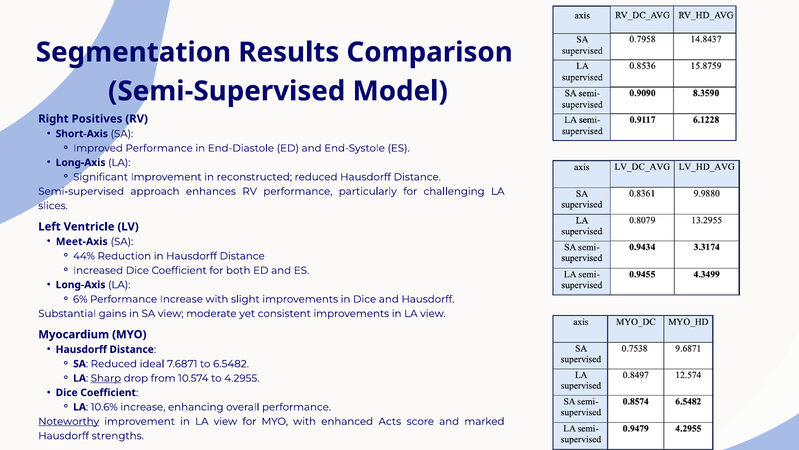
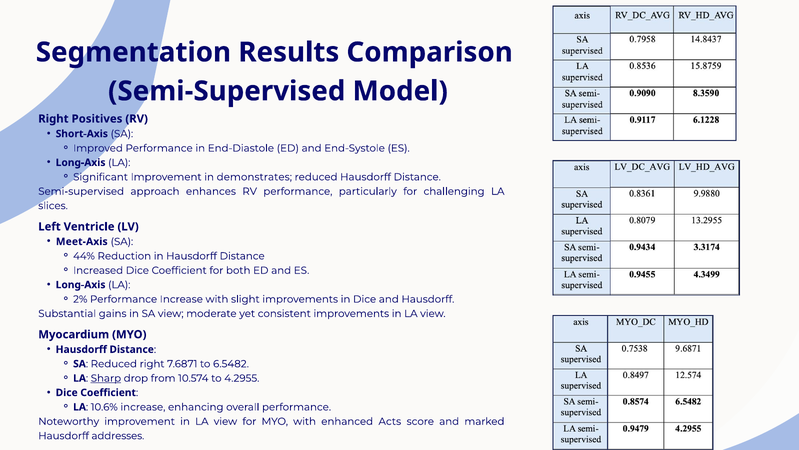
reconstructed: reconstructed -> demonstrates (254, 177)
6%: 6% -> 2% (80, 299)
Reduced ideal: ideal -> right (152, 363)
Noteworthy underline: present -> none (69, 421)
strengths: strengths -> addresses (118, 435)
